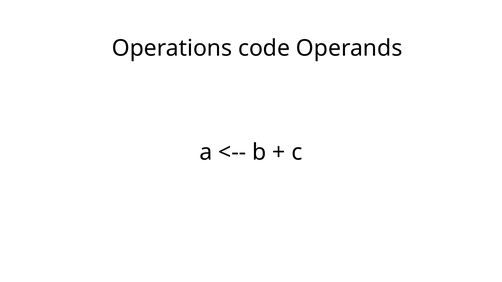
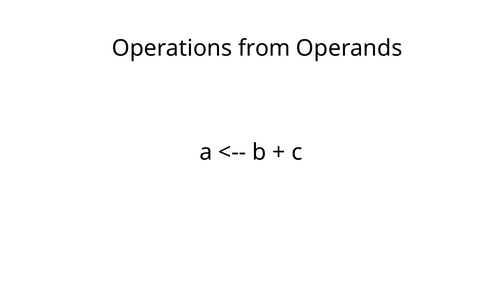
code: code -> from (264, 48)
